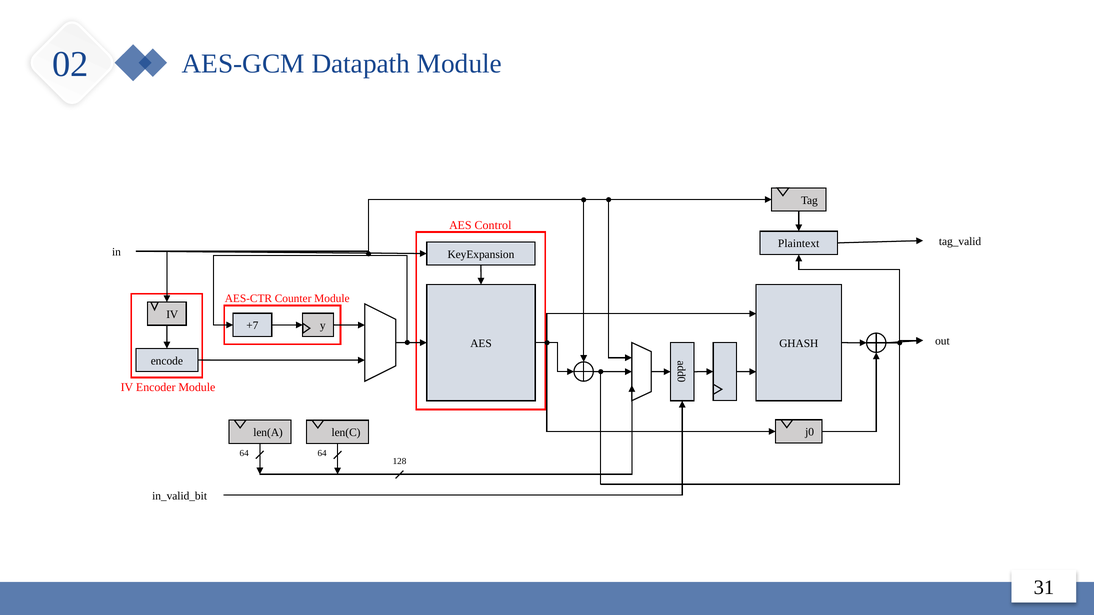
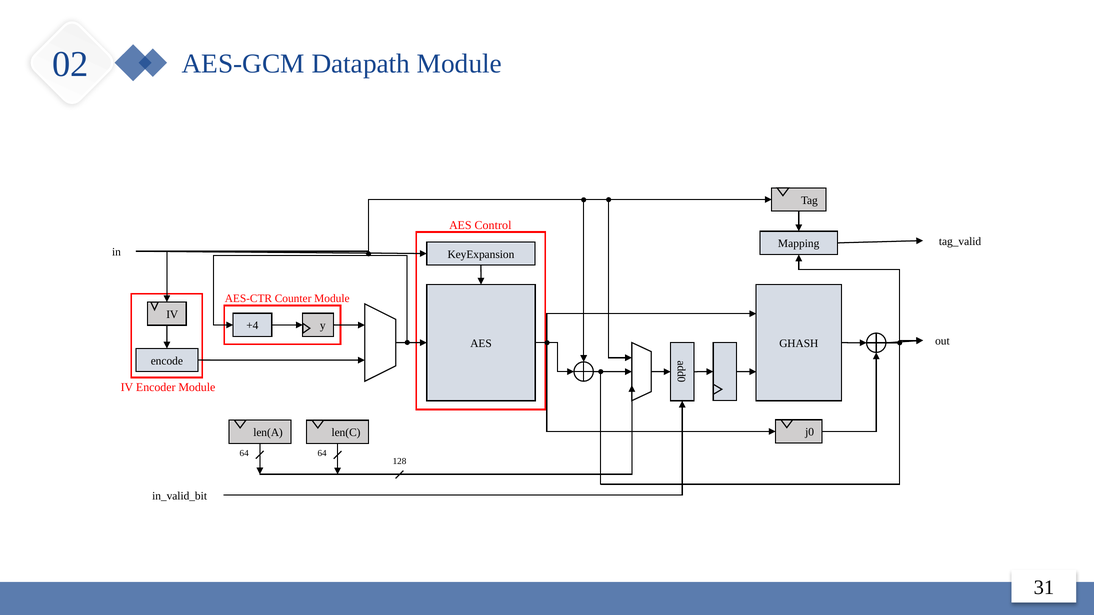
Plaintext: Plaintext -> Mapping (799, 244)
+7: +7 -> +4 (252, 326)
